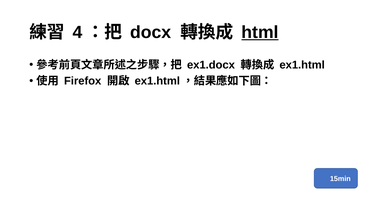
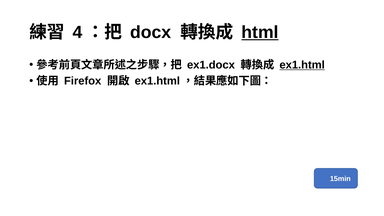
ex1.html underline: none -> present (302, 65)
